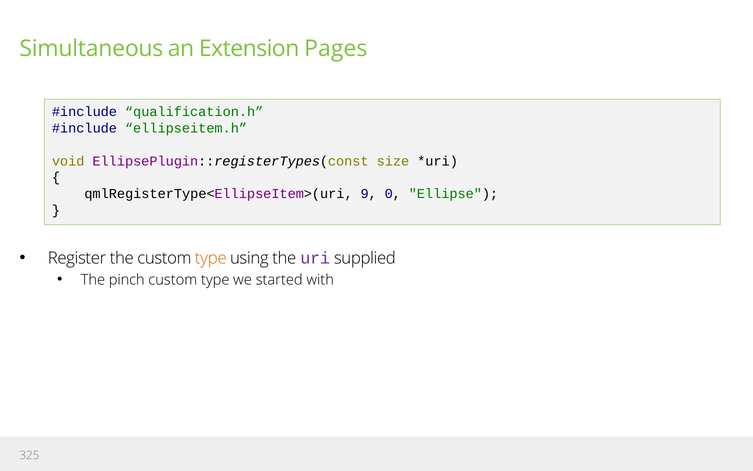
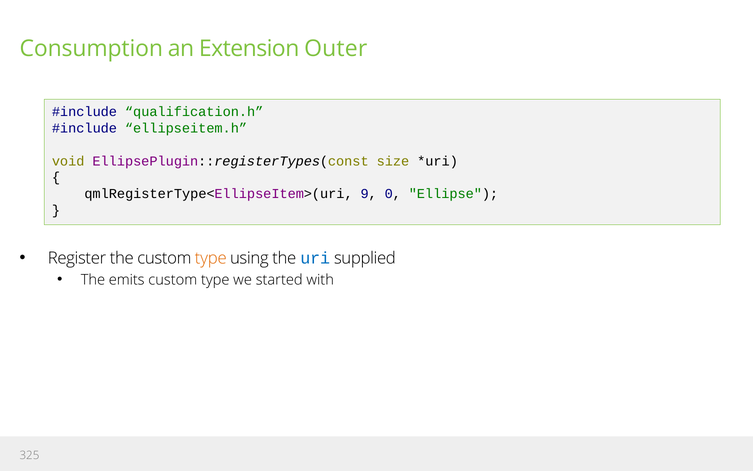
Simultaneous: Simultaneous -> Consumption (91, 49)
Pages: Pages -> Outer (336, 49)
uri colour: purple -> blue (315, 258)
pinch: pinch -> emits (127, 280)
